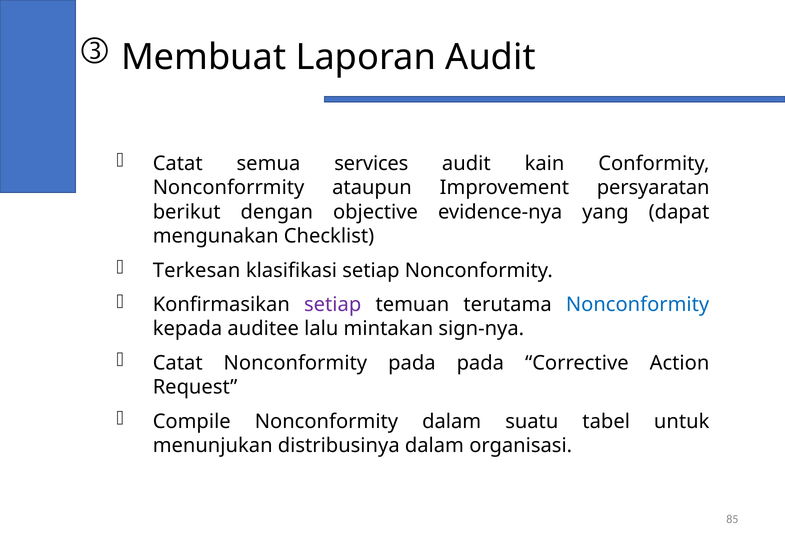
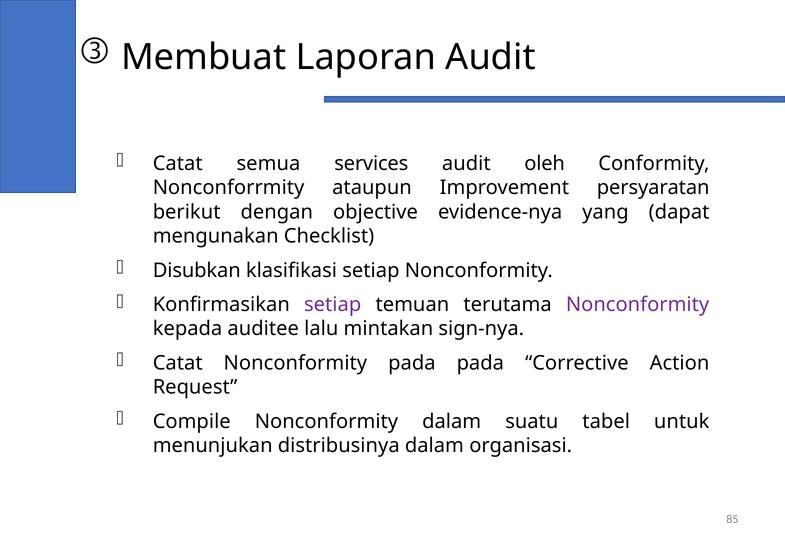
kain: kain -> oleh (545, 163)
Terkesan: Terkesan -> Disubkan (197, 270)
Nonconformity colour: blue -> purple (638, 304)
